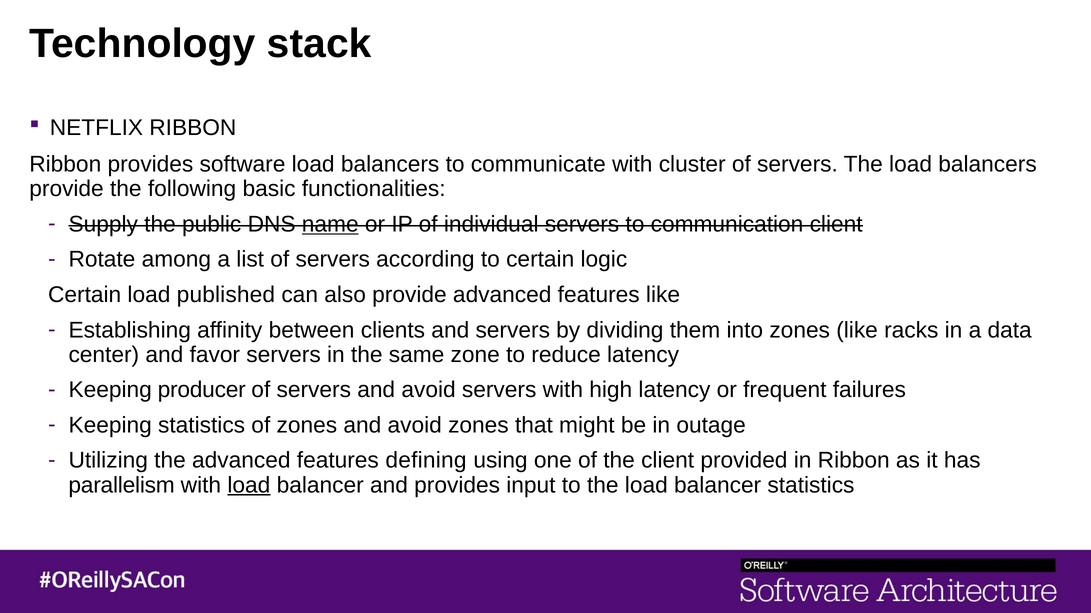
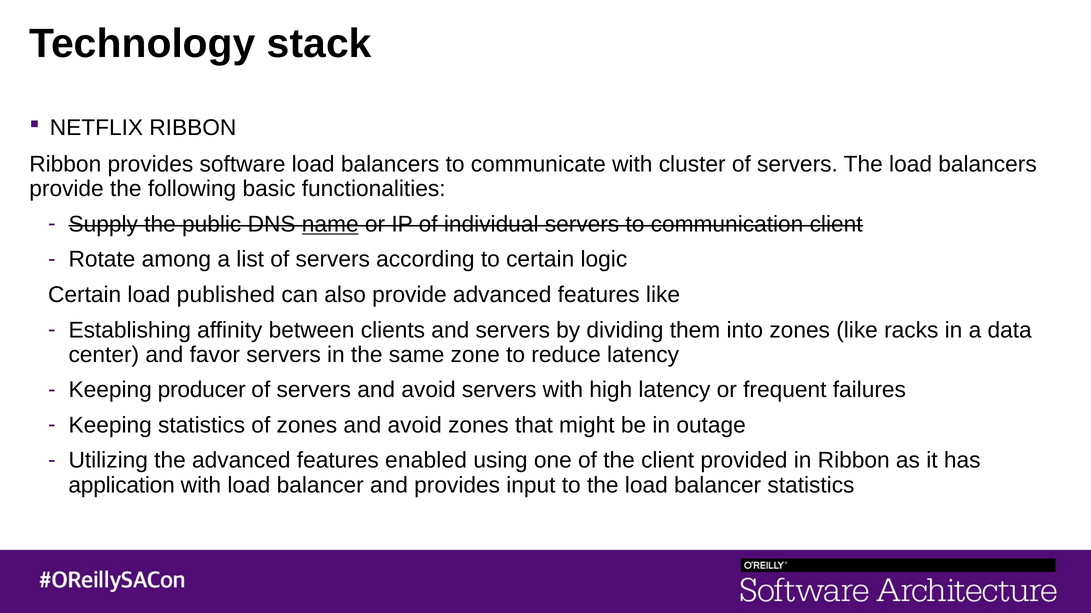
defining: defining -> enabled (426, 461)
parallelism: parallelism -> application (122, 486)
load underline: present -> none (249, 486)
